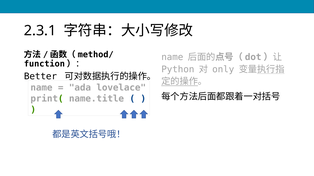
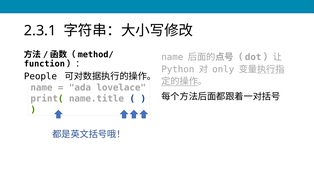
Better: Better -> People (40, 77)
